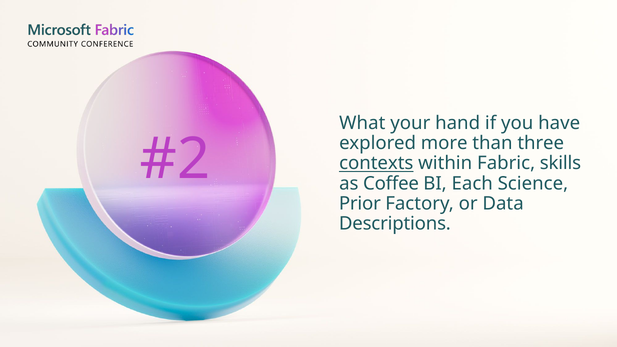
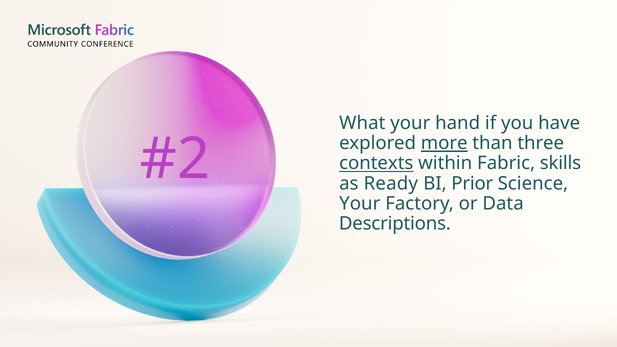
more underline: none -> present (444, 143)
Coffee: Coffee -> Ready (391, 183)
Each: Each -> Prior (472, 183)
Prior: Prior -> Your (360, 204)
